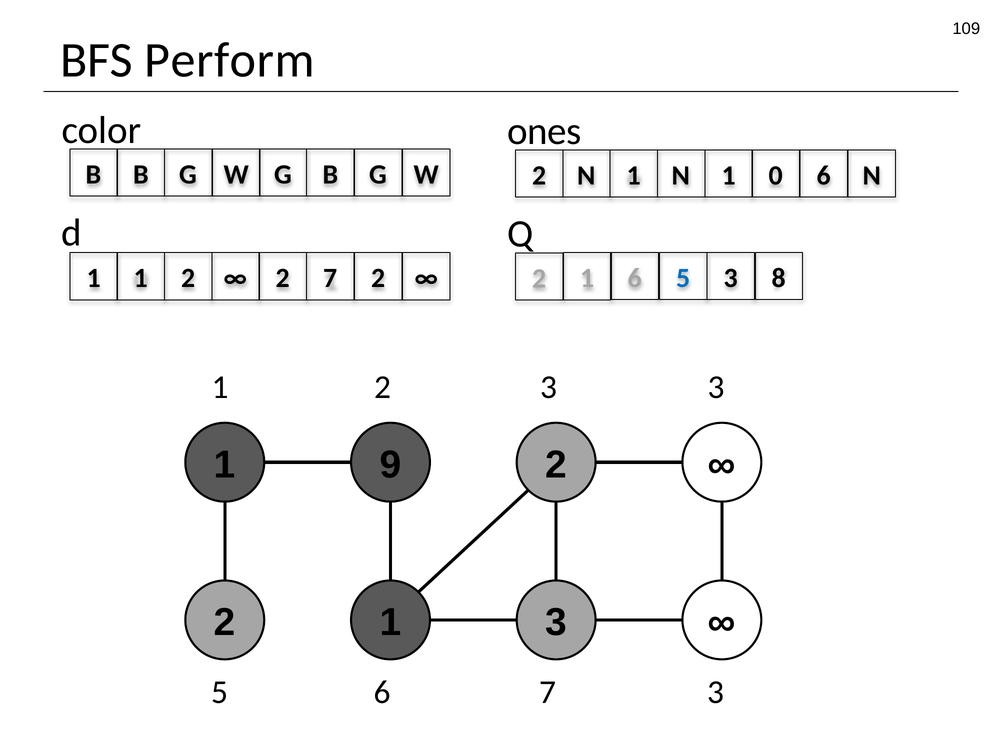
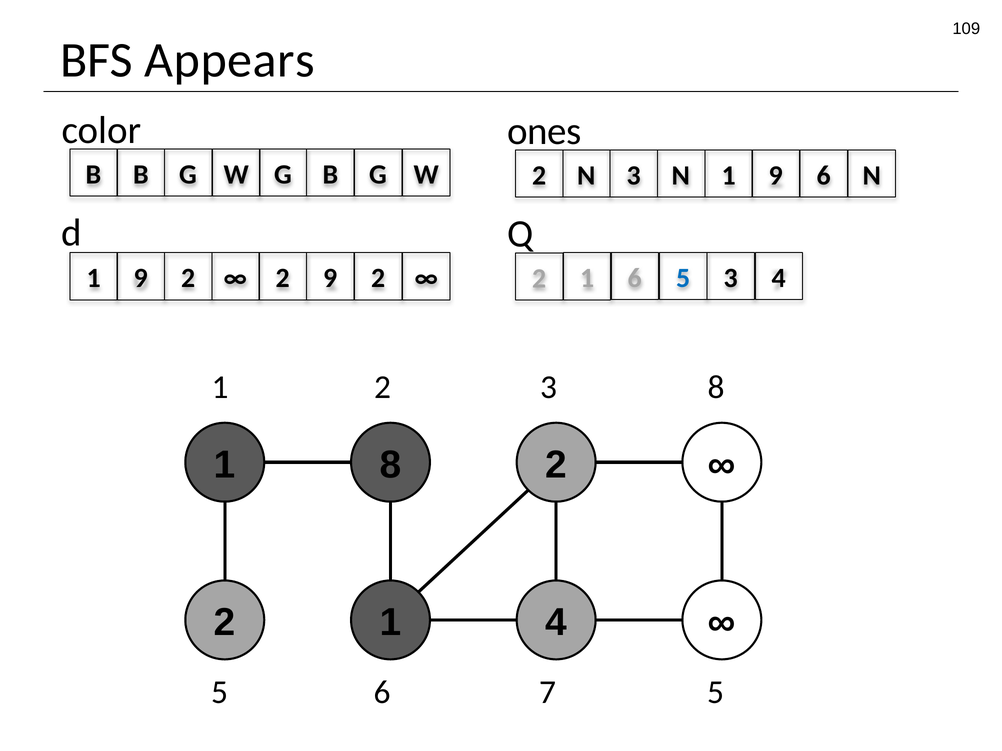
Perform: Perform -> Appears (230, 60)
2 N 1: 1 -> 3 (634, 176)
N 1 0: 0 -> 9 (776, 176)
1: 1 -> 9 (141, 278)
2 7: 7 -> 9 (330, 278)
3 8: 8 -> 4 (779, 278)
3 3: 3 -> 8 (716, 387)
1 9: 9 -> 8 (391, 465)
2 1 3: 3 -> 4 (556, 623)
7 3: 3 -> 5 (715, 693)
